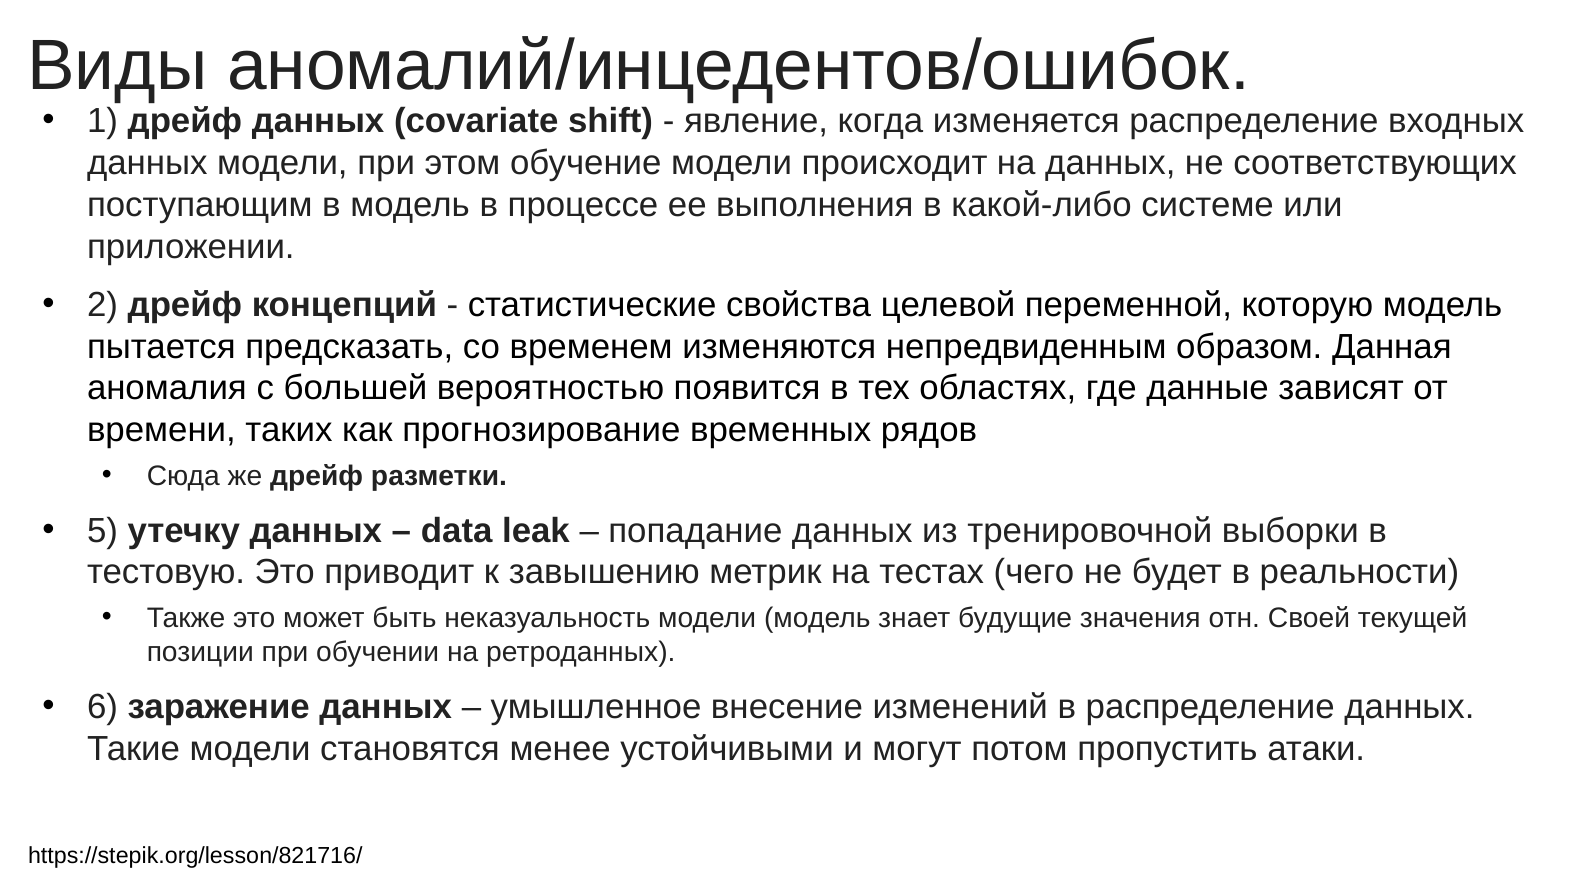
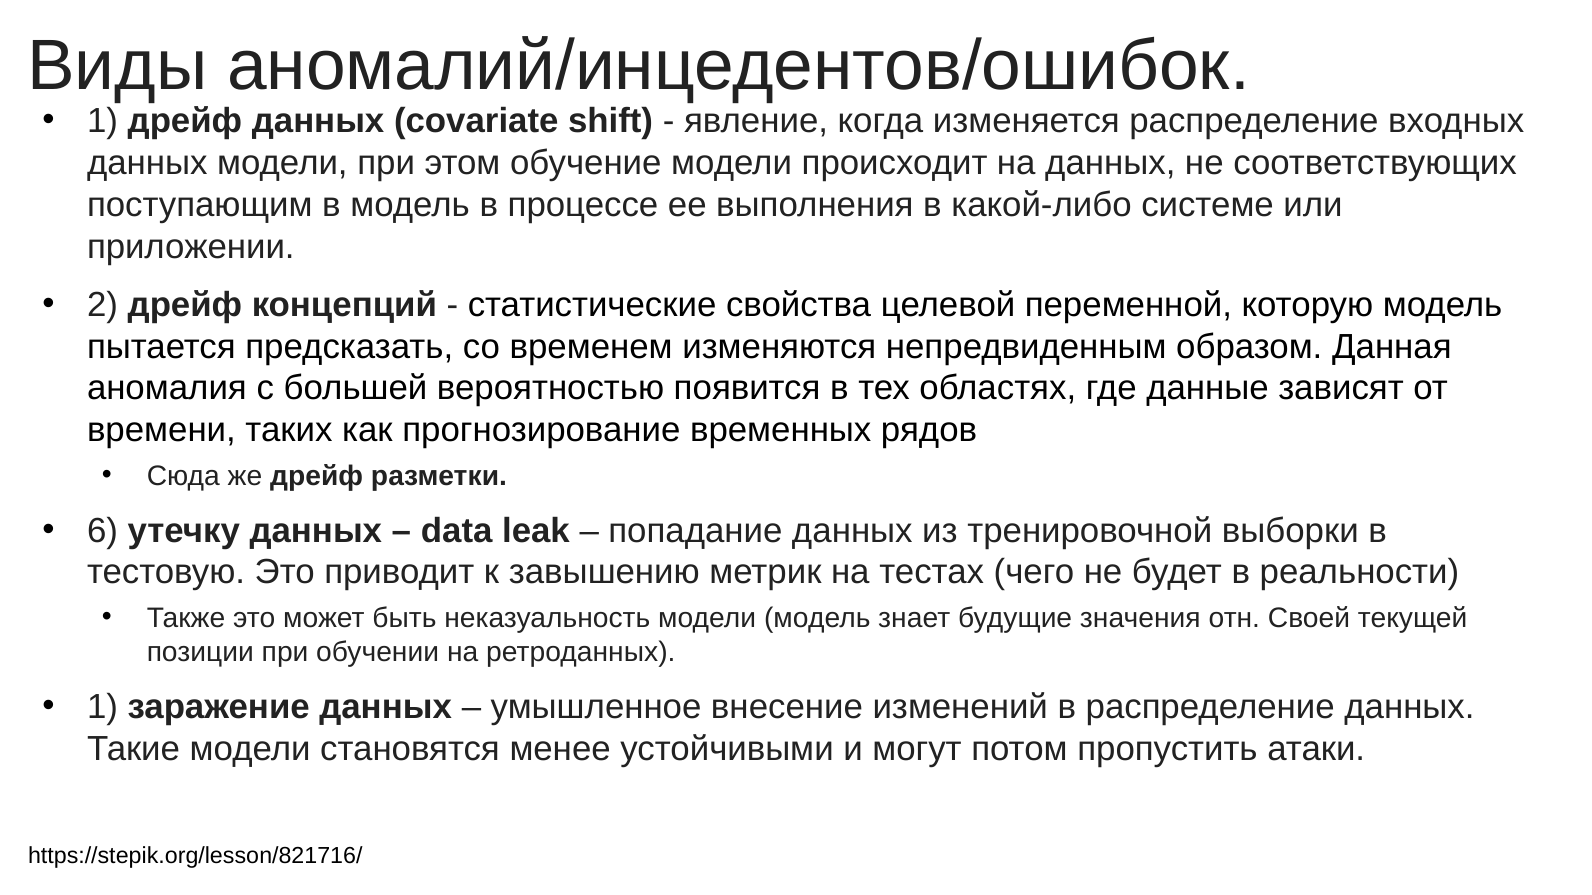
5: 5 -> 6 (103, 531)
6: 6 -> 1 (103, 707)
